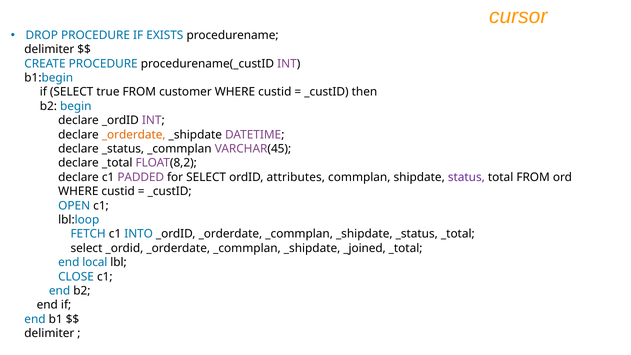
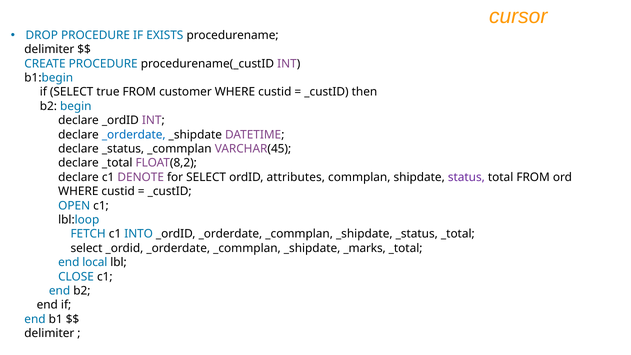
_orderdate colour: orange -> blue (134, 135)
PADDED: PADDED -> DENOTE (141, 177)
_joined: _joined -> _marks (365, 248)
